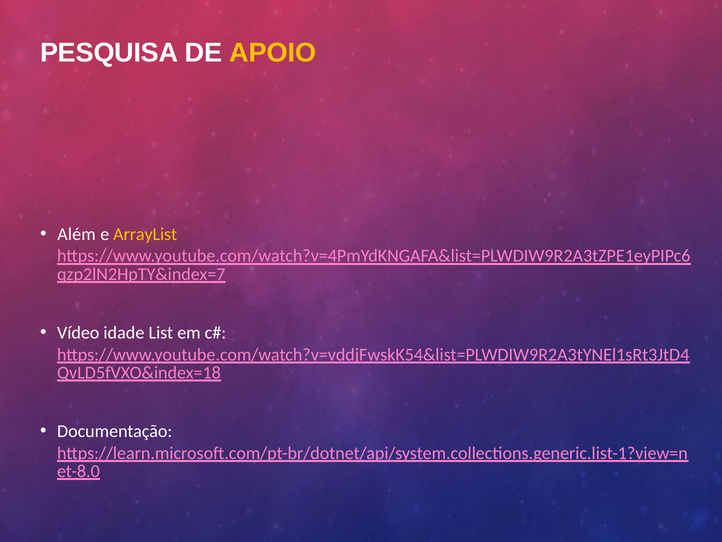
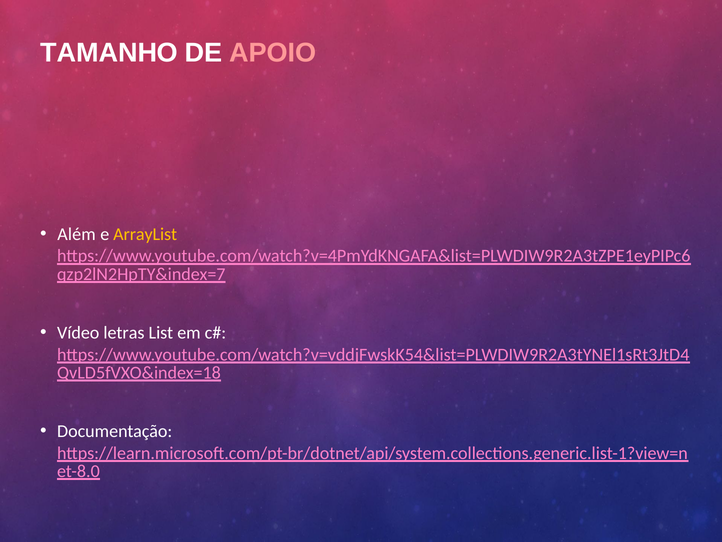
PESQUISA: PESQUISA -> TAMANHO (109, 53)
APOIO colour: yellow -> pink (273, 53)
idade: idade -> letras (124, 333)
